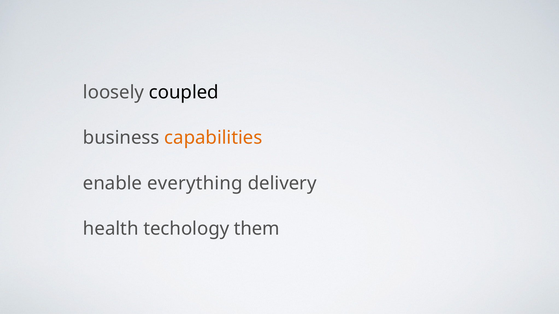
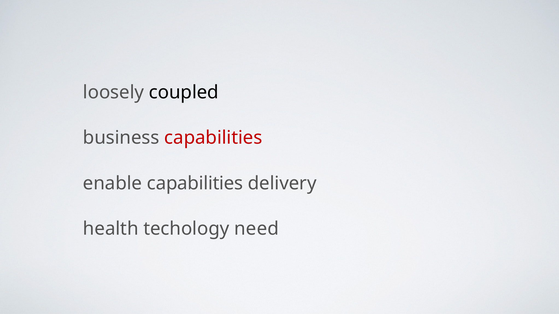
capabilities colour: orange -> red (213, 138)
enable everything: everything -> capabilities (195, 183)
them: them -> need (257, 229)
